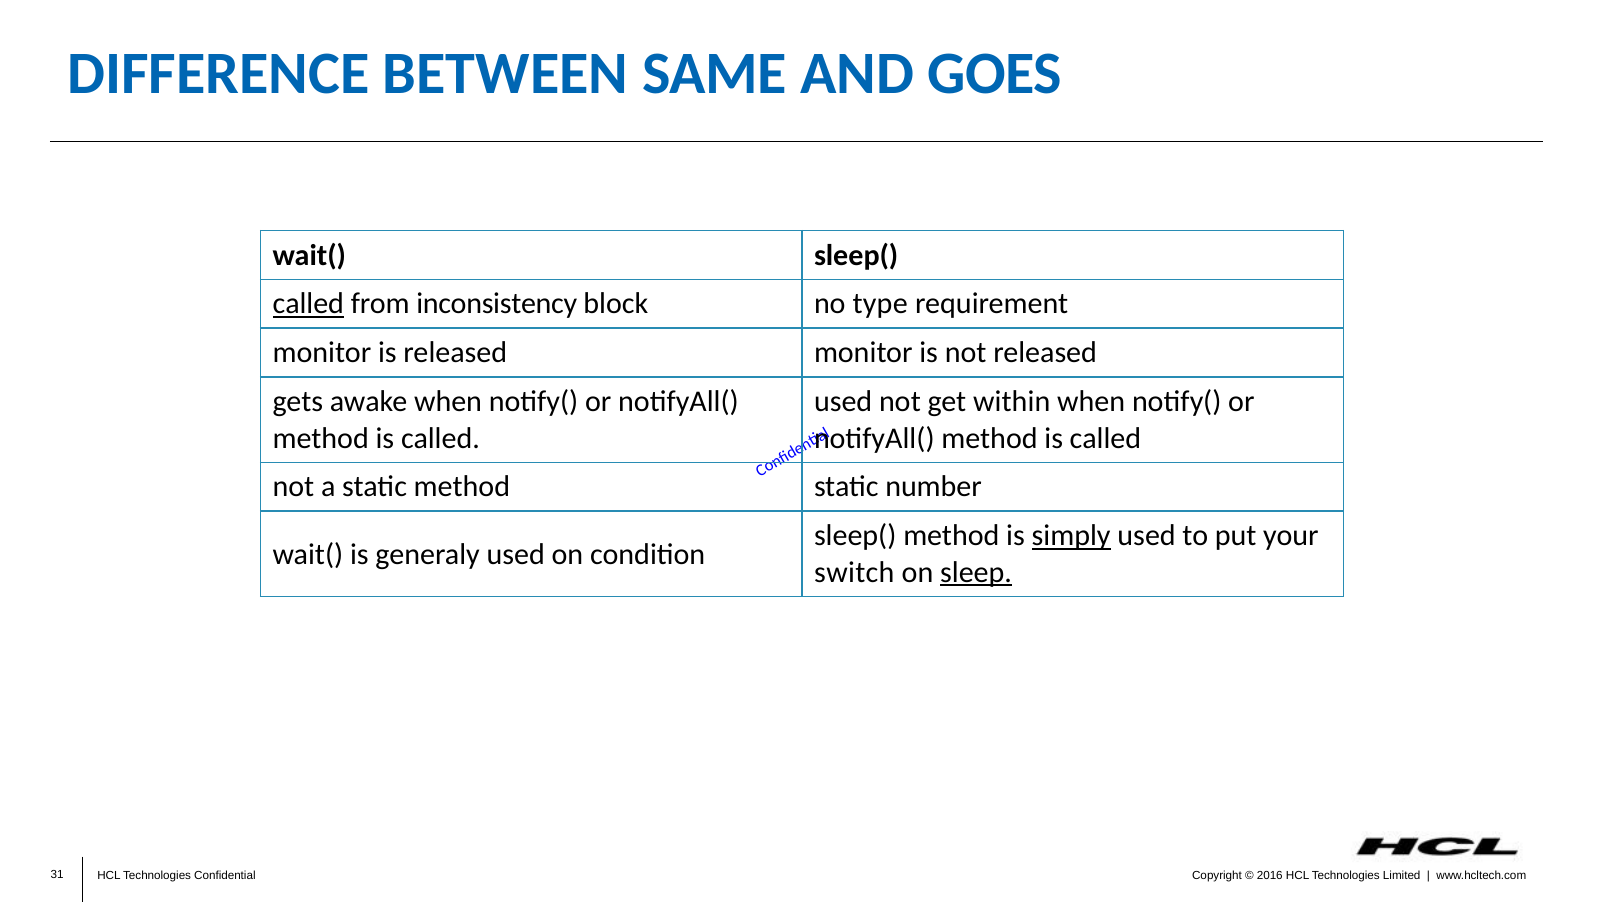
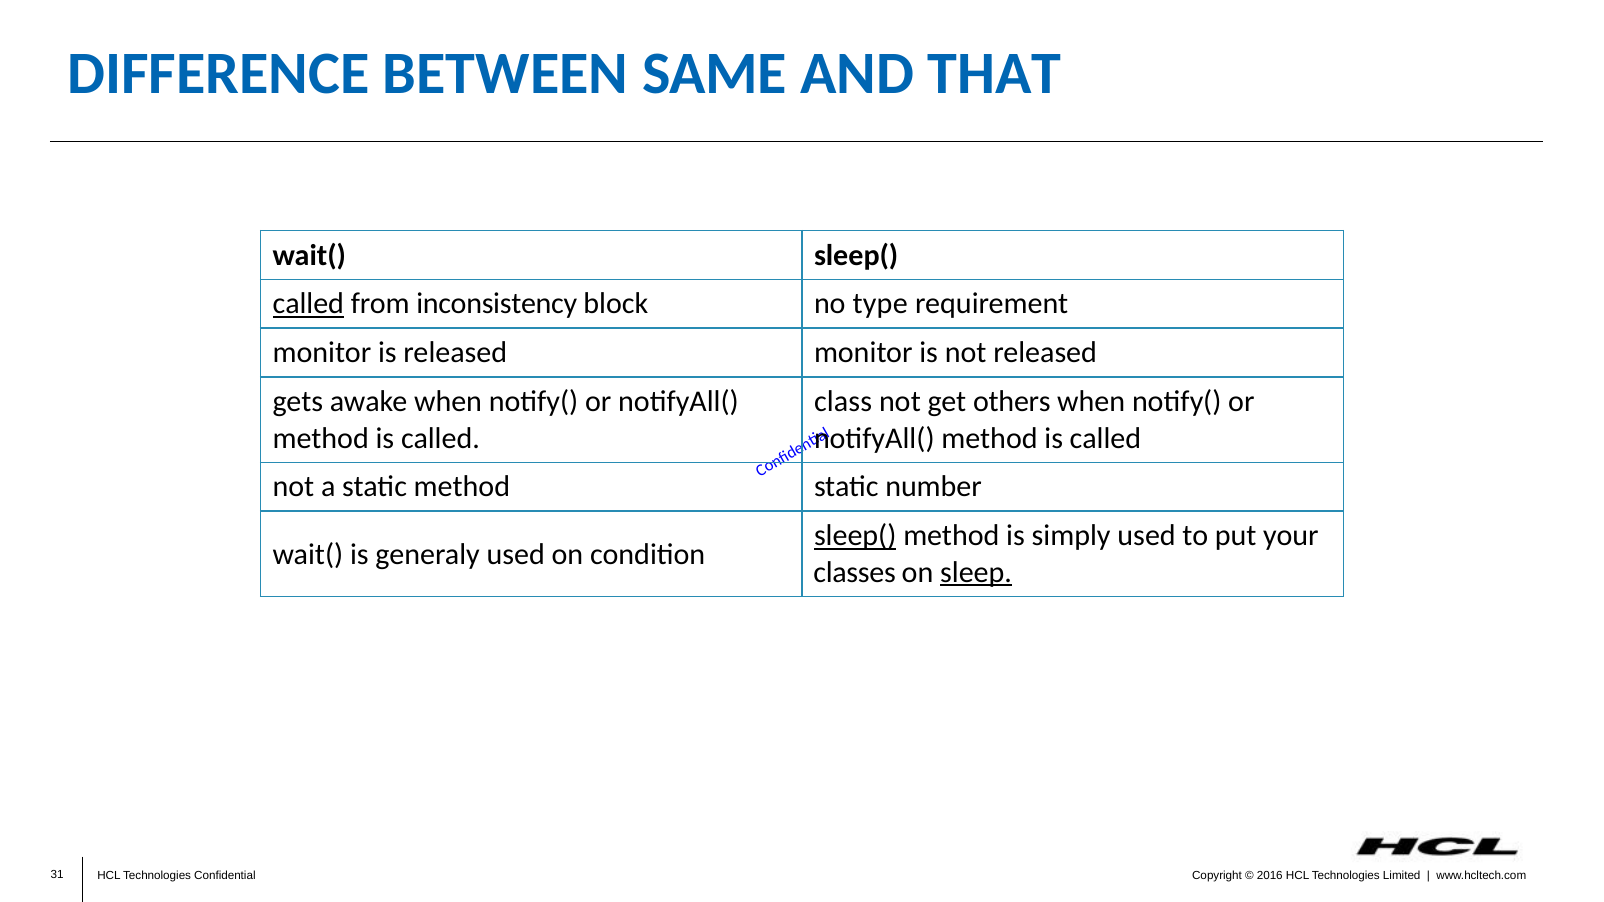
GOES: GOES -> THAT (995, 74)
used: used -> class (843, 402)
within: within -> others (1012, 402)
sleep( underline: none -> present (855, 536)
simply underline: present -> none (1071, 536)
switch: switch -> classes (855, 573)
